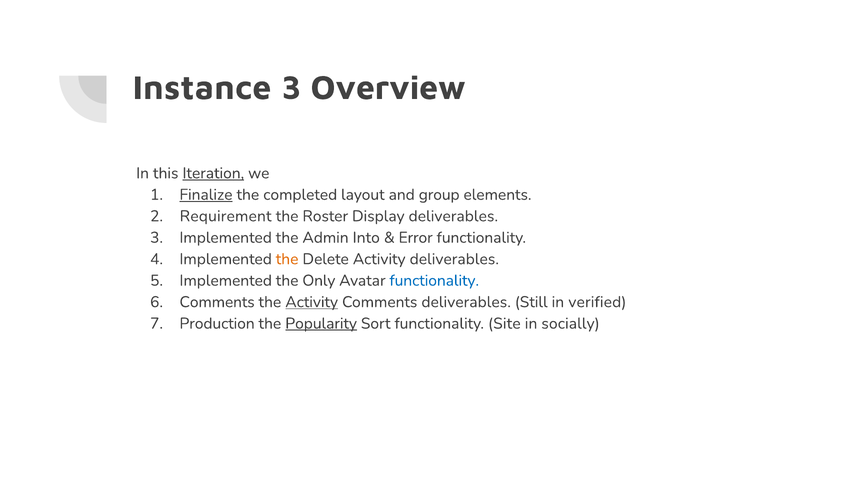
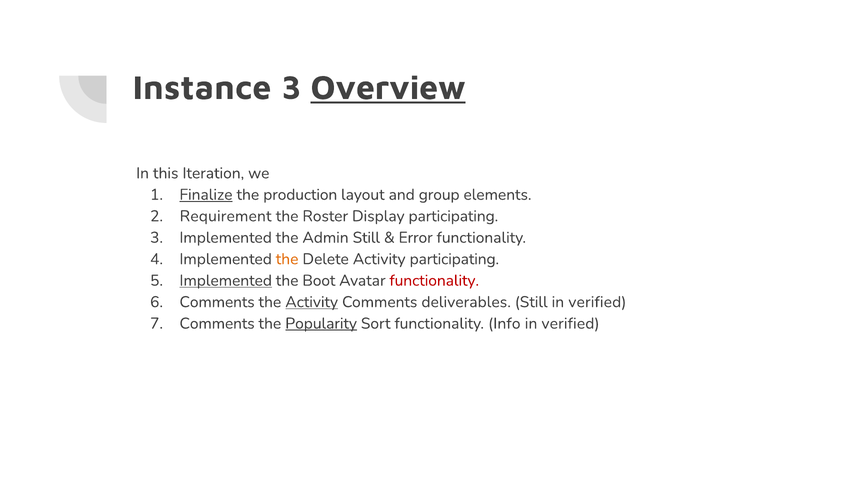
Overview underline: none -> present (388, 88)
Iteration underline: present -> none (213, 173)
completed: completed -> production (300, 194)
Display deliverables: deliverables -> participating (453, 216)
Admin Into: Into -> Still (366, 237)
Activity deliverables: deliverables -> participating (454, 259)
Implemented underline: none -> present (226, 280)
Only: Only -> Boot (319, 280)
functionality colour: blue -> red (434, 280)
Production: Production -> Comments (217, 323)
Site: Site -> Info (504, 323)
socially: socially -> verified (570, 323)
